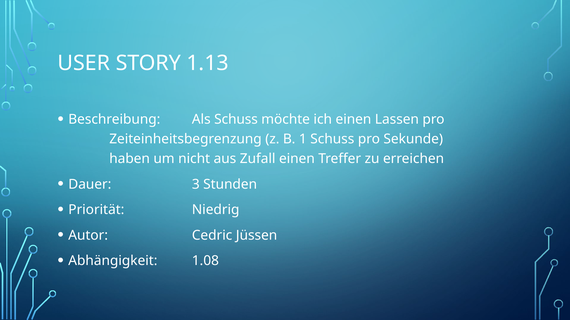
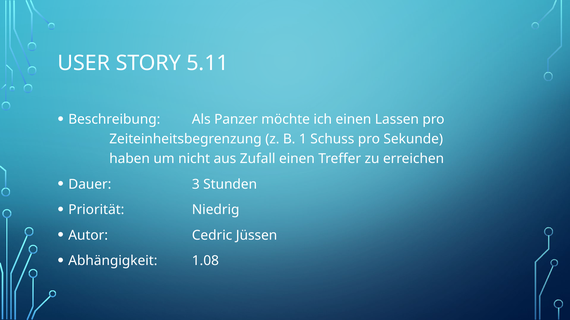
1.13: 1.13 -> 5.11 (208, 63)
Als Schuss: Schuss -> Panzer (236, 120)
